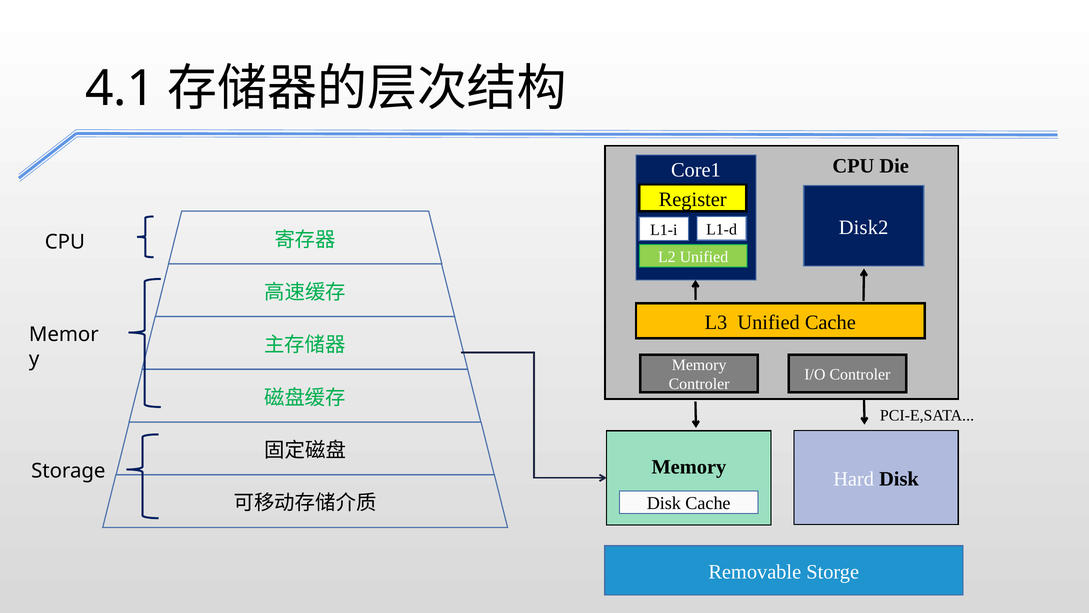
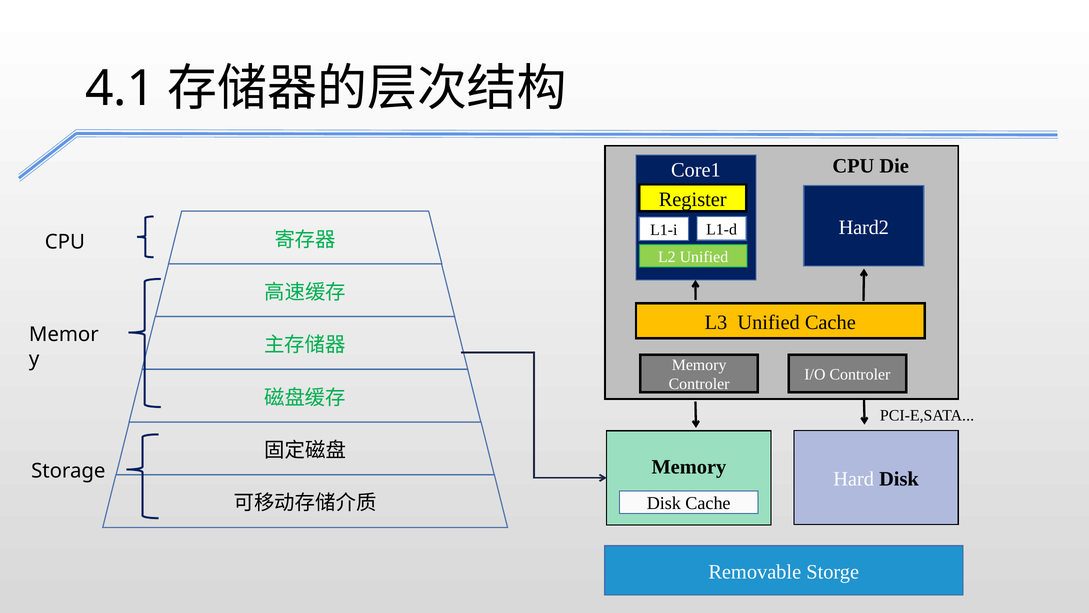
Disk2: Disk2 -> Hard2 (864, 227)
